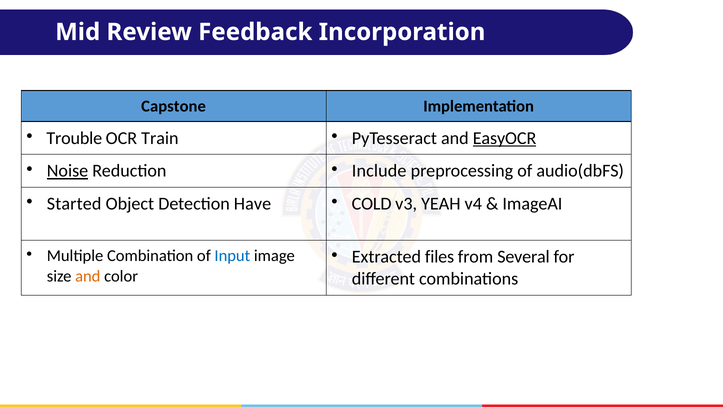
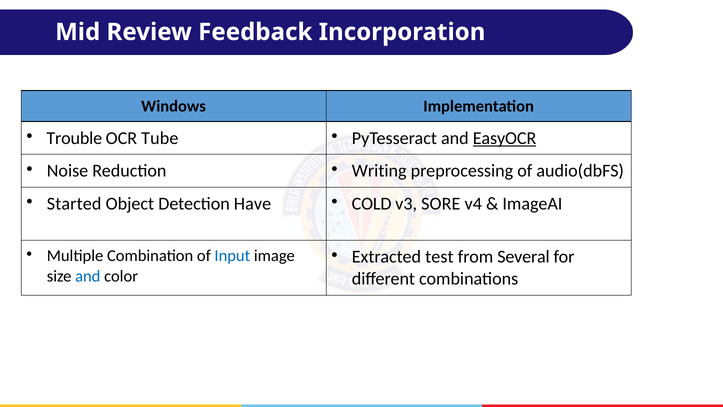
Capstone: Capstone -> Windows (174, 106)
Train: Train -> Tube (160, 138)
Noise underline: present -> none (68, 171)
Include: Include -> Writing (379, 171)
YEAH: YEAH -> SORE (441, 204)
files: files -> test (439, 257)
and colour: orange -> blue (88, 276)
